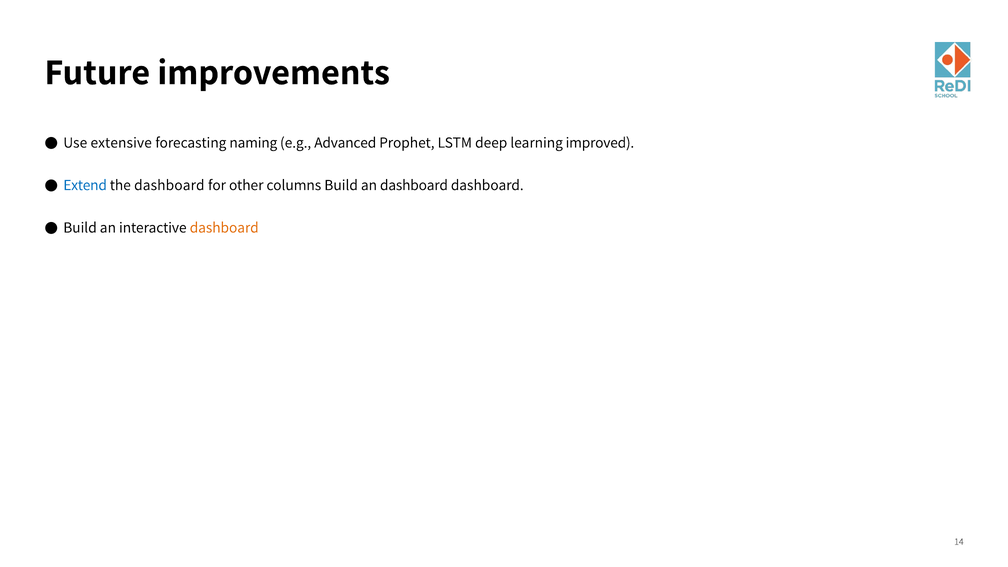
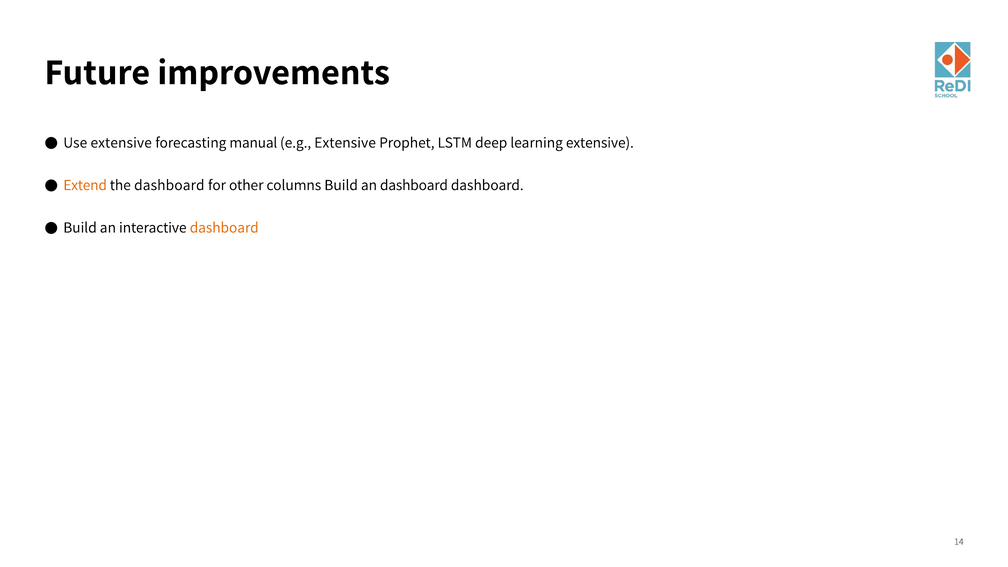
naming: naming -> manual (253, 143)
e.g Advanced: Advanced -> Extensive (345, 143)
learning improved: improved -> extensive (600, 143)
Extend colour: blue -> orange (85, 185)
